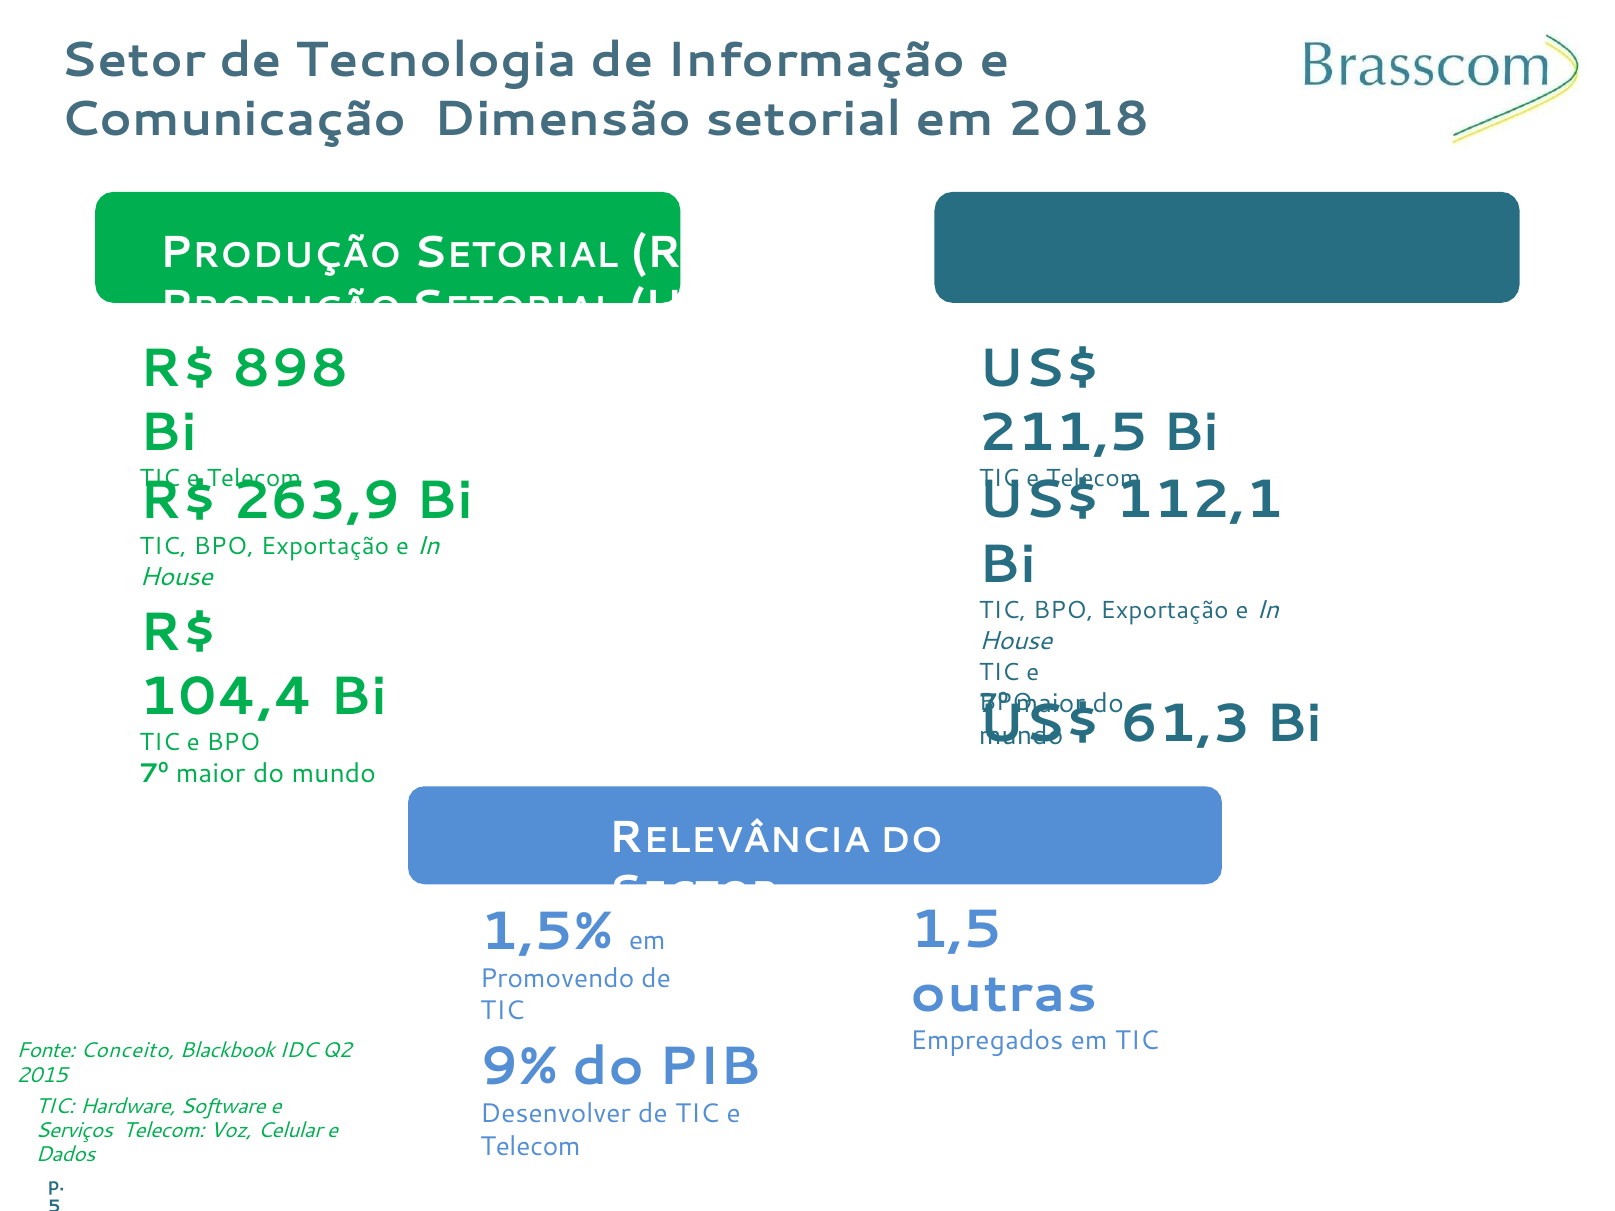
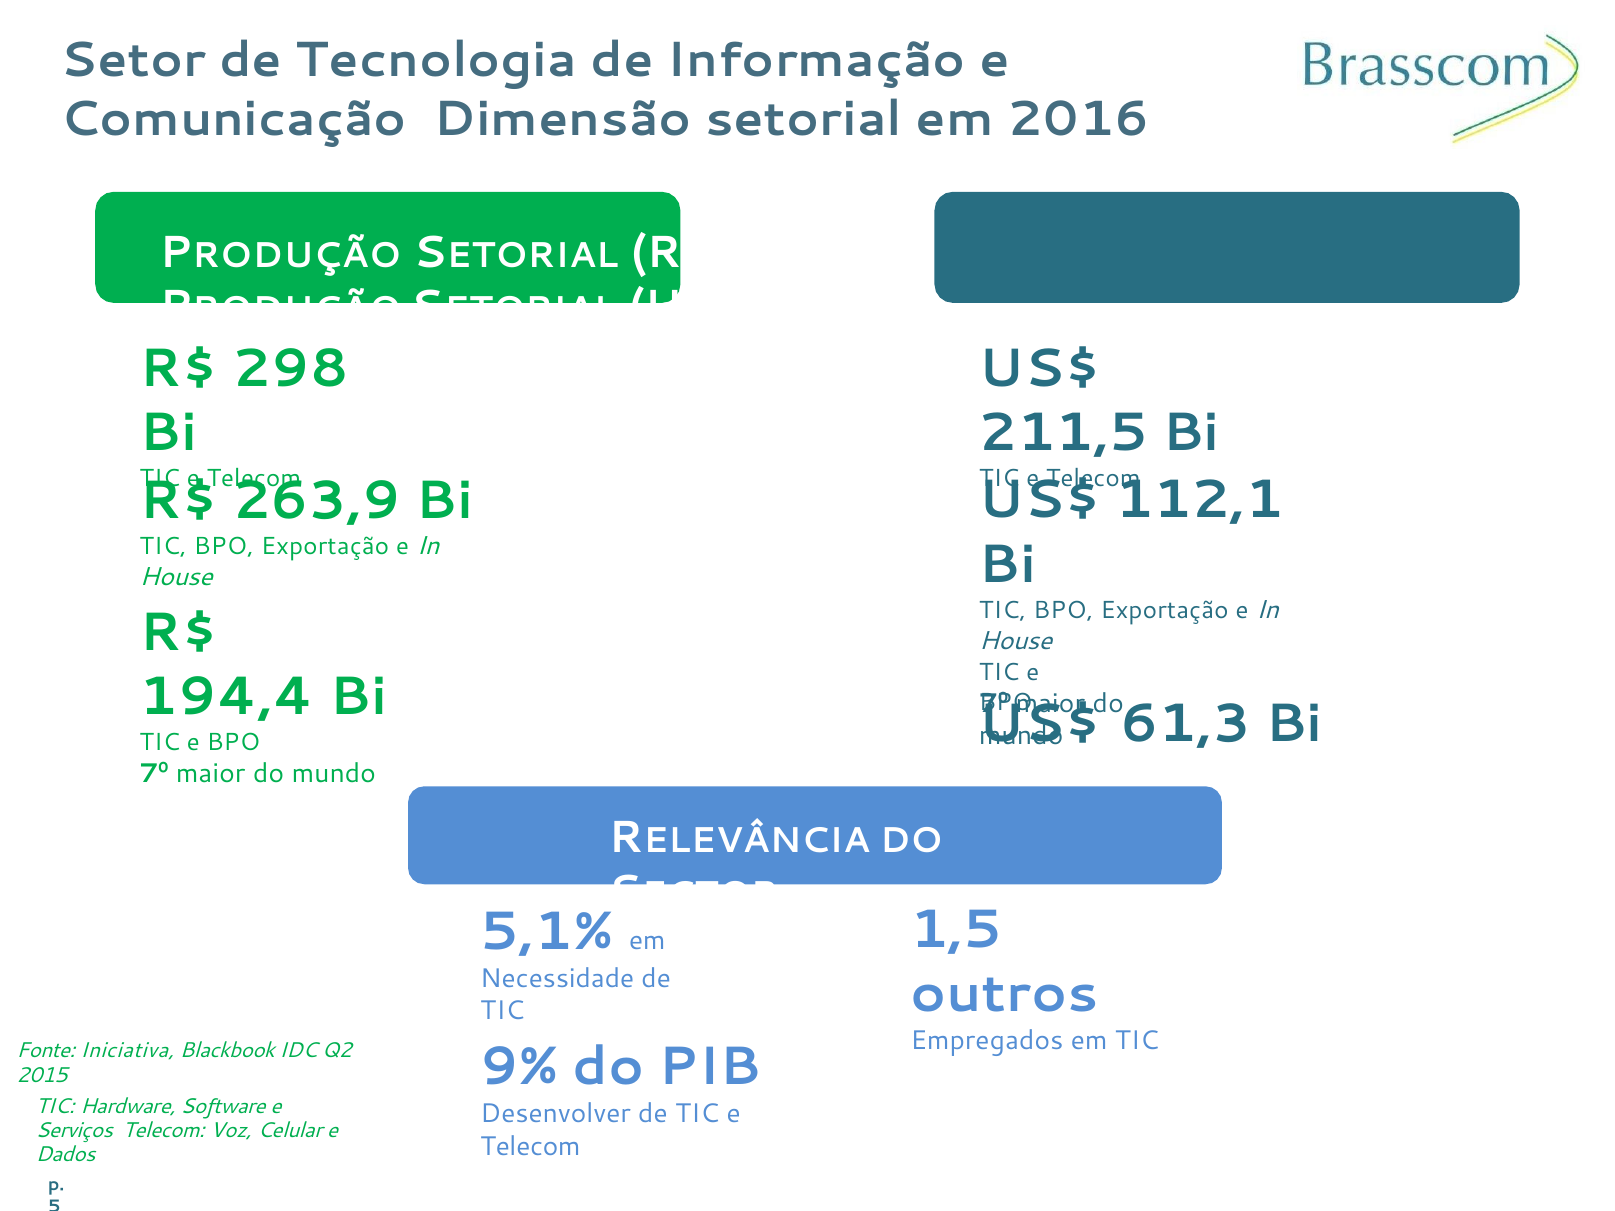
2018: 2018 -> 2016 (1079, 120)
898: 898 -> 298 (290, 369)
104,4: 104,4 -> 194,4 (227, 697)
1,5%: 1,5% -> 5,1% (547, 932)
Promovendo: Promovendo -> Necessidade (557, 979)
outras: outras -> outros (1005, 994)
Conceito: Conceito -> Iniciativa (127, 1051)
